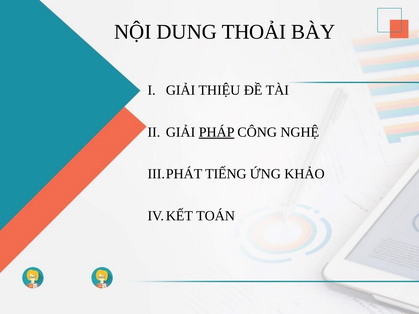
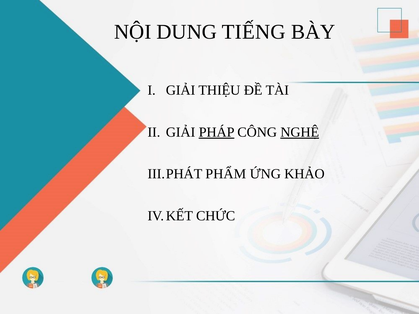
THOẢI: THOẢI -> TIẾNG (254, 32)
NGHỆ underline: none -> present (300, 132)
TIẾNG: TIẾNG -> PHẨM (226, 174)
TOÁN: TOÁN -> CHỨC (216, 216)
